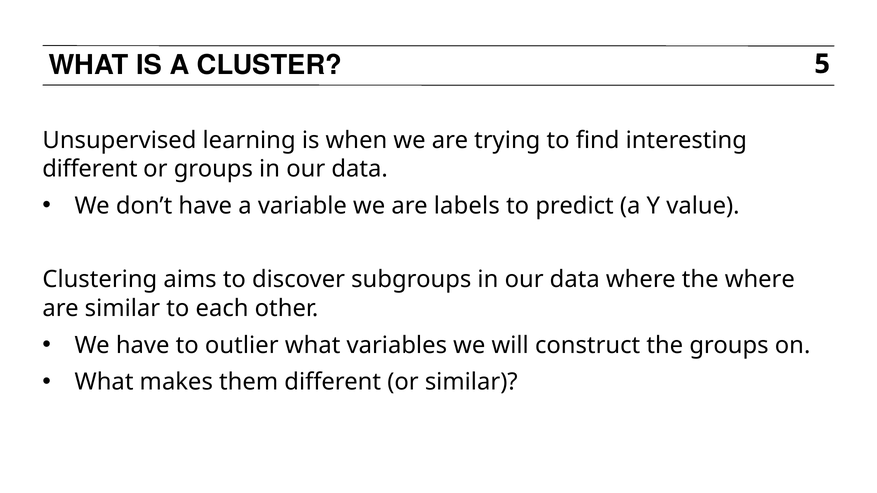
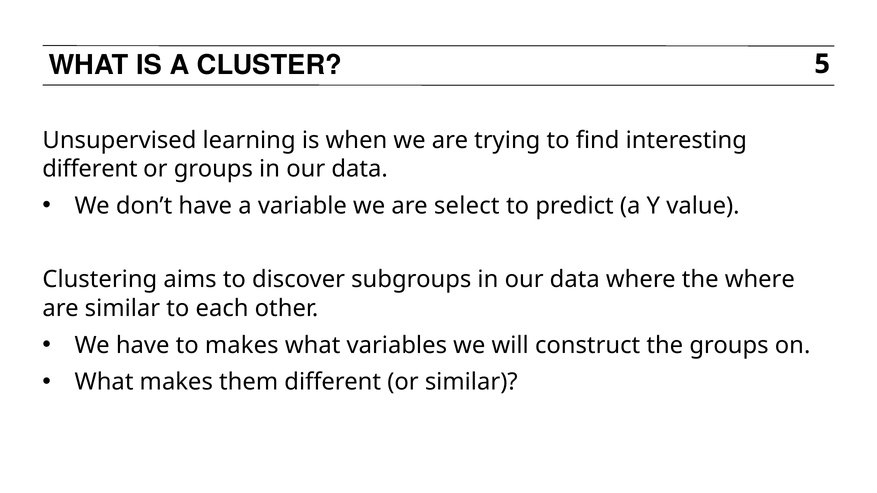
labels: labels -> select (467, 206)
to outlier: outlier -> makes (242, 345)
